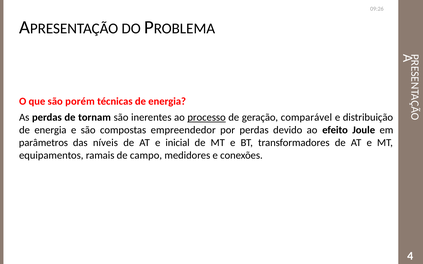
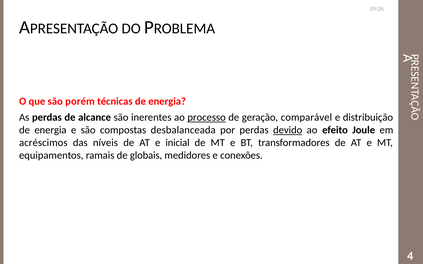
tornam: tornam -> alcance (95, 118)
empreendedor: empreendedor -> desbalanceada (183, 130)
devido underline: none -> present (288, 130)
parâmetros: parâmetros -> acréscimos (43, 143)
campo: campo -> globais (146, 156)
